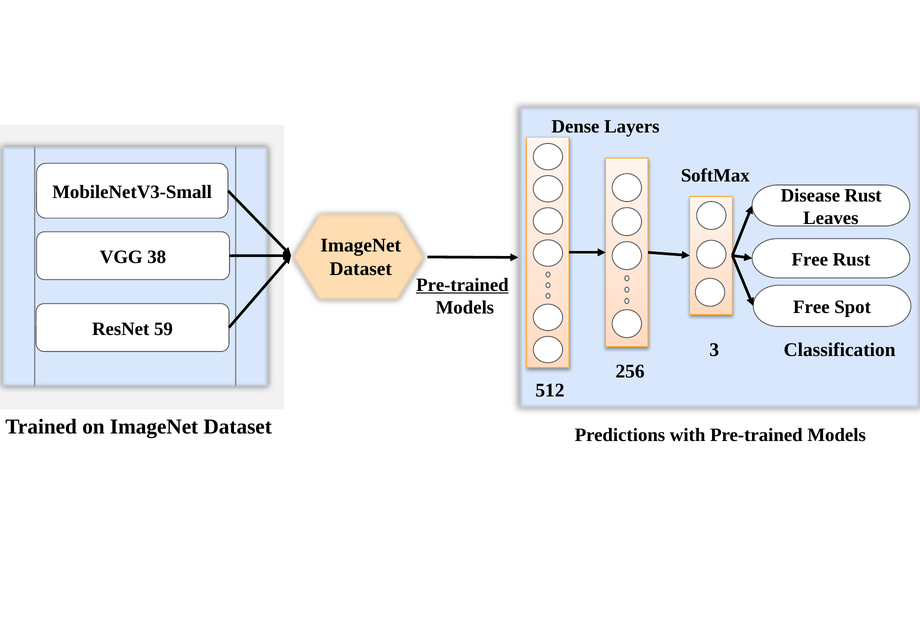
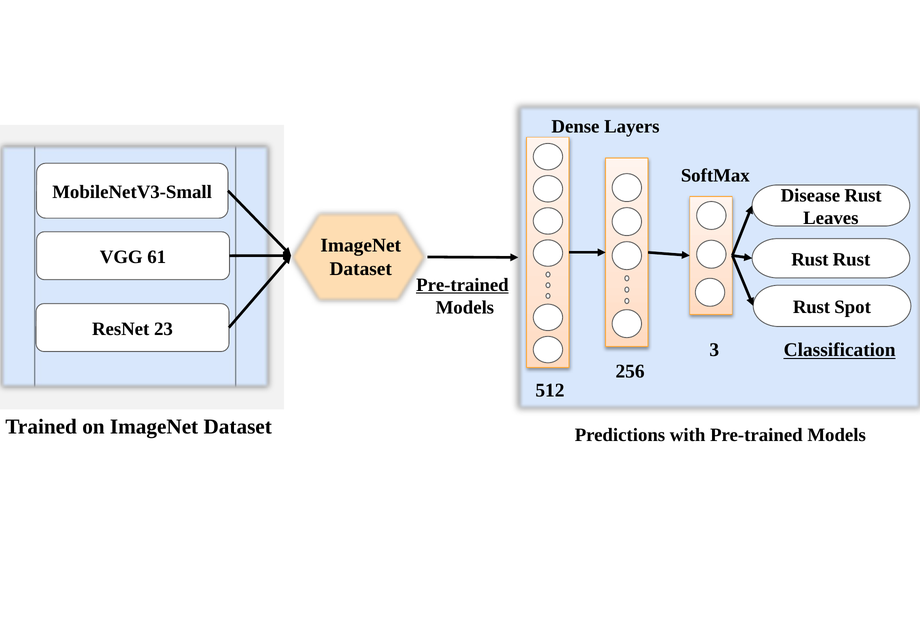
38: 38 -> 61 (157, 257)
Free: Free -> Rust (810, 260)
Free: Free -> Rust (811, 307)
59: 59 -> 23 (163, 329)
Classification underline: none -> present (840, 350)
